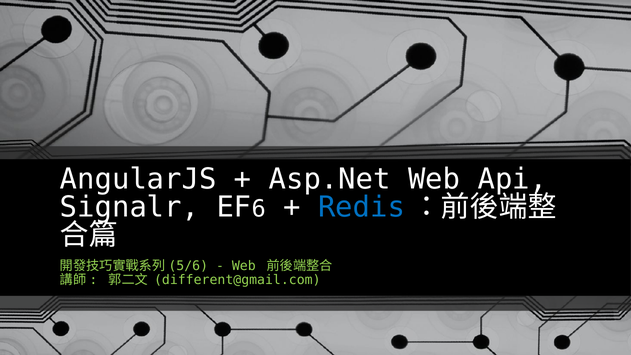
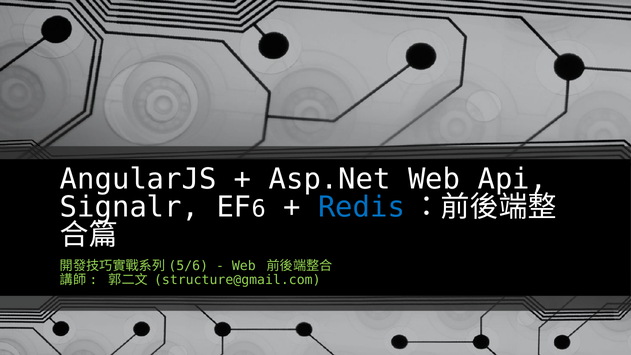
different@gmail.com: different@gmail.com -> structure@gmail.com (237, 280)
